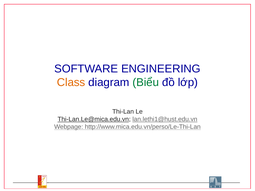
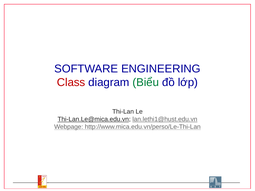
Class colour: orange -> red (71, 82)
